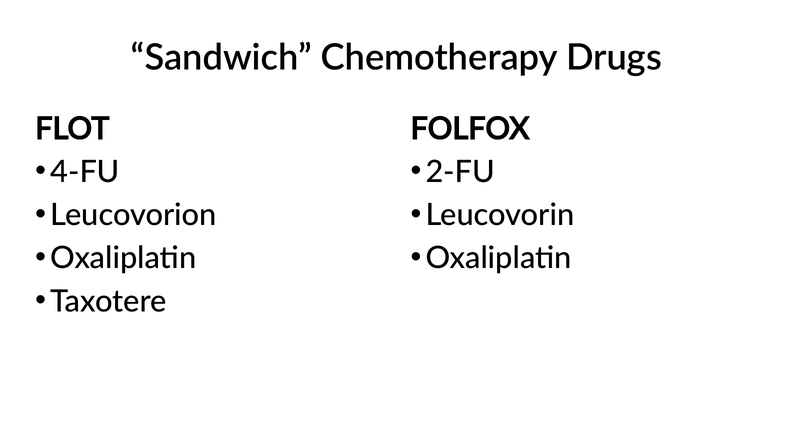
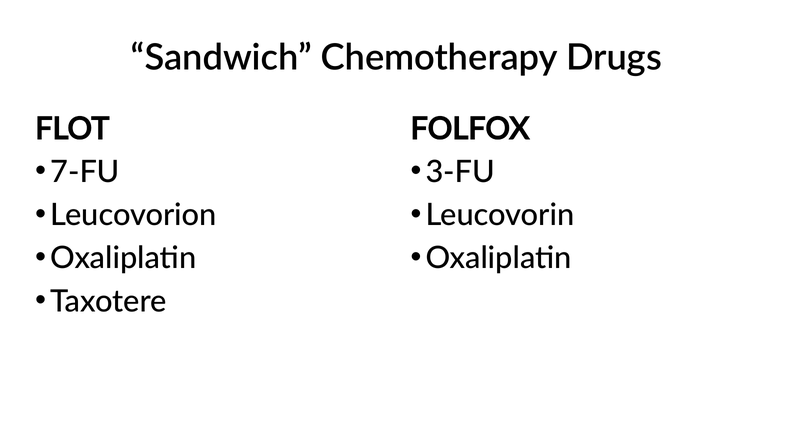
4-FU: 4-FU -> 7-FU (85, 172)
2-FU: 2-FU -> 3-FU (460, 172)
